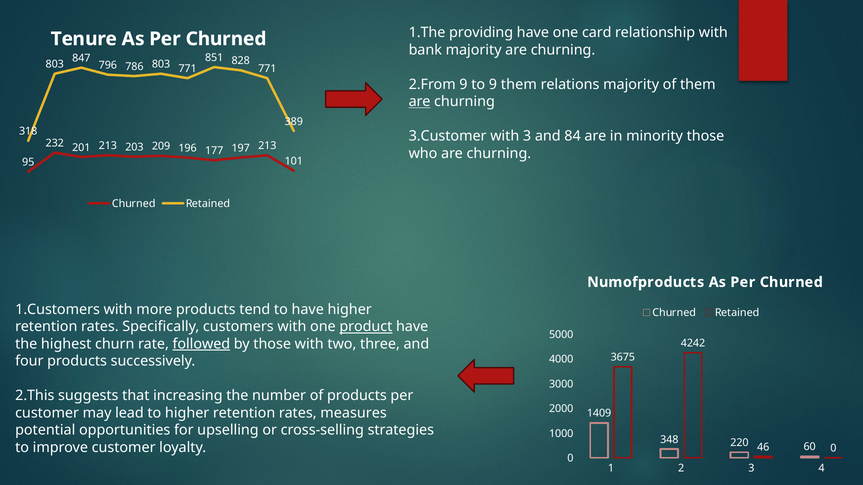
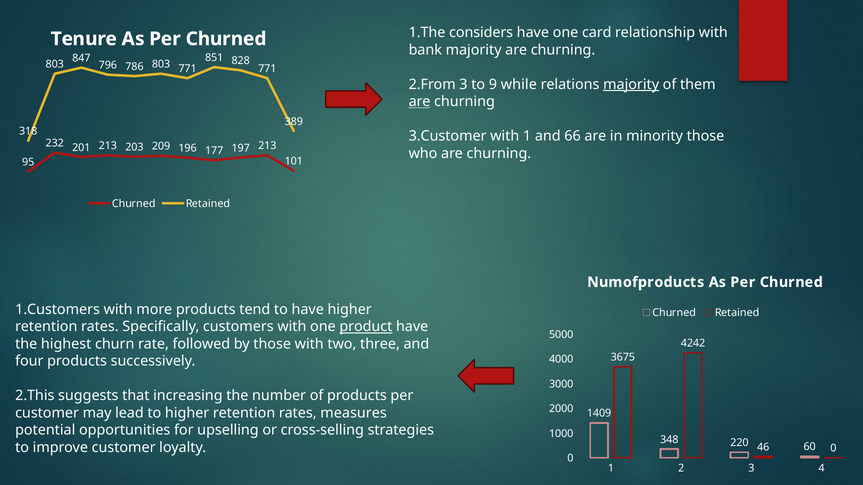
providing: providing -> considers (481, 33)
9: 9 -> 3 (463, 84)
9 them: them -> while (519, 84)
majority underline: none -> present (631, 84)
with 3: 3 -> 1 (527, 136)
84: 84 -> 66 (573, 136)
followed underline: present -> none (201, 344)
